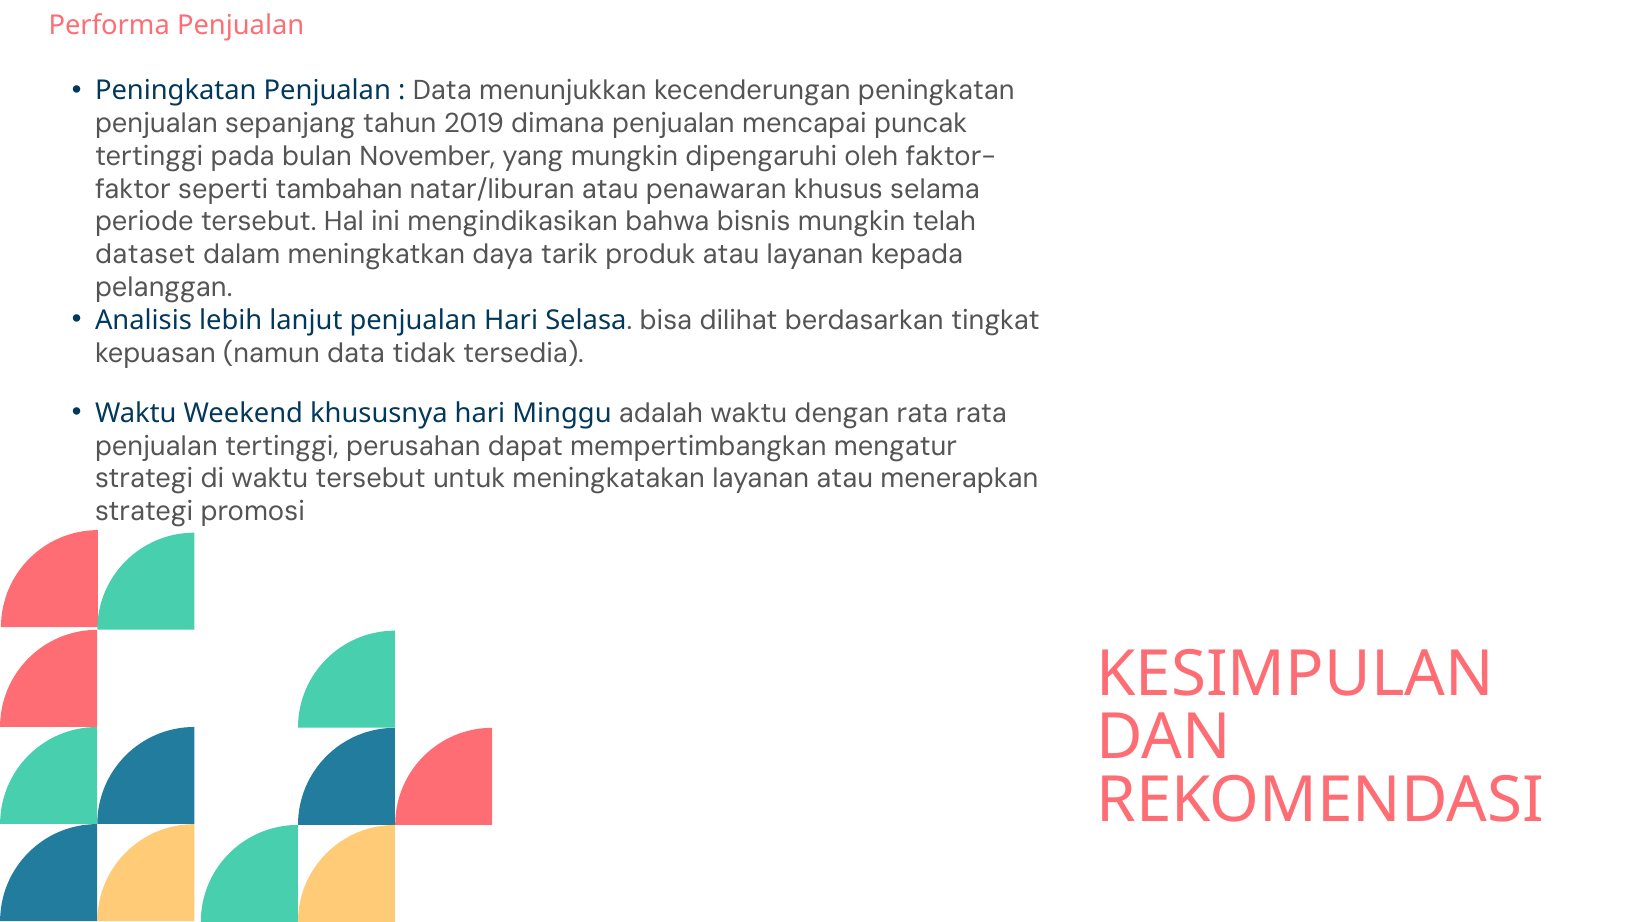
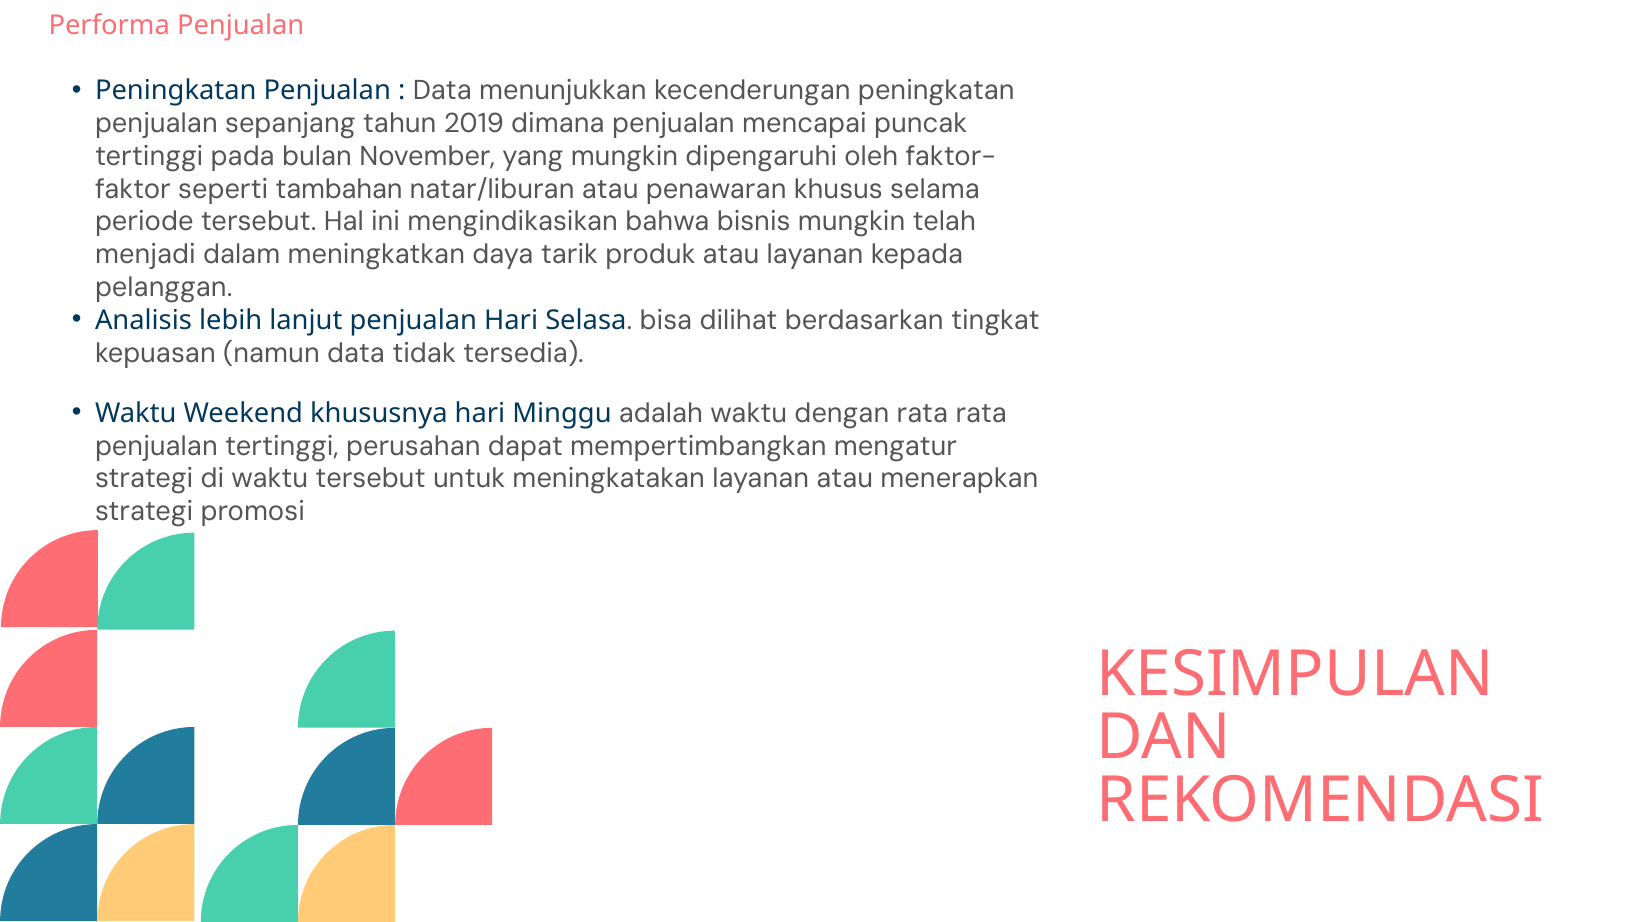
dataset: dataset -> menjadi (145, 255)
